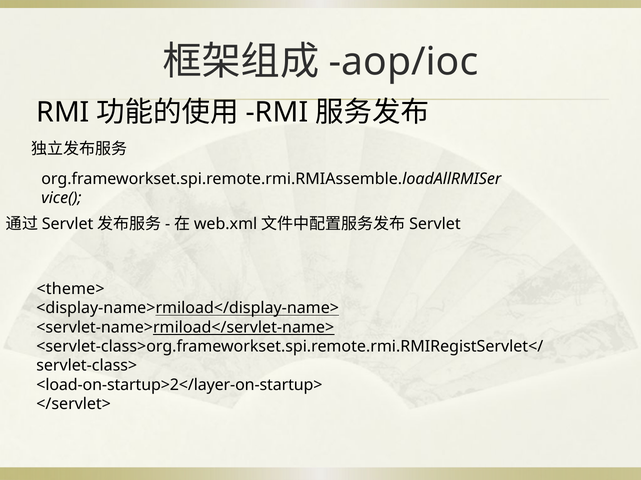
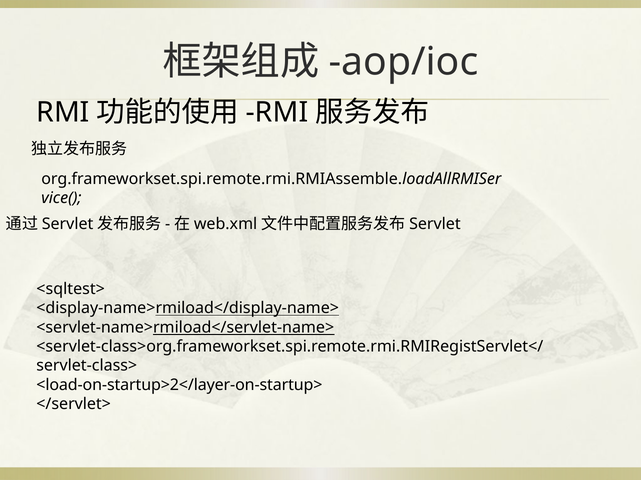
<theme>: <theme> -> <sqltest> (71, 289)
